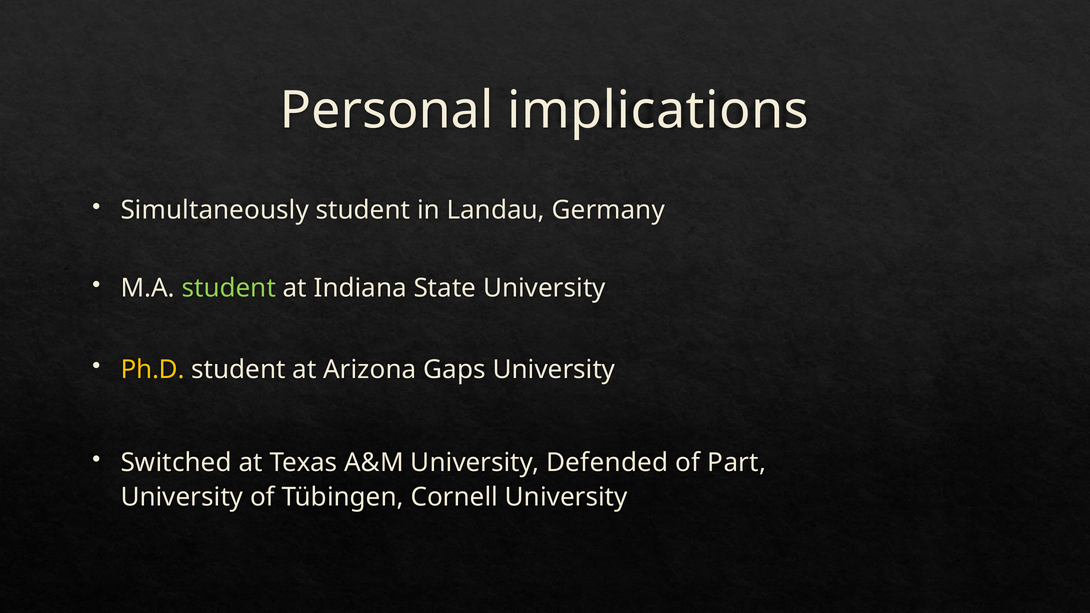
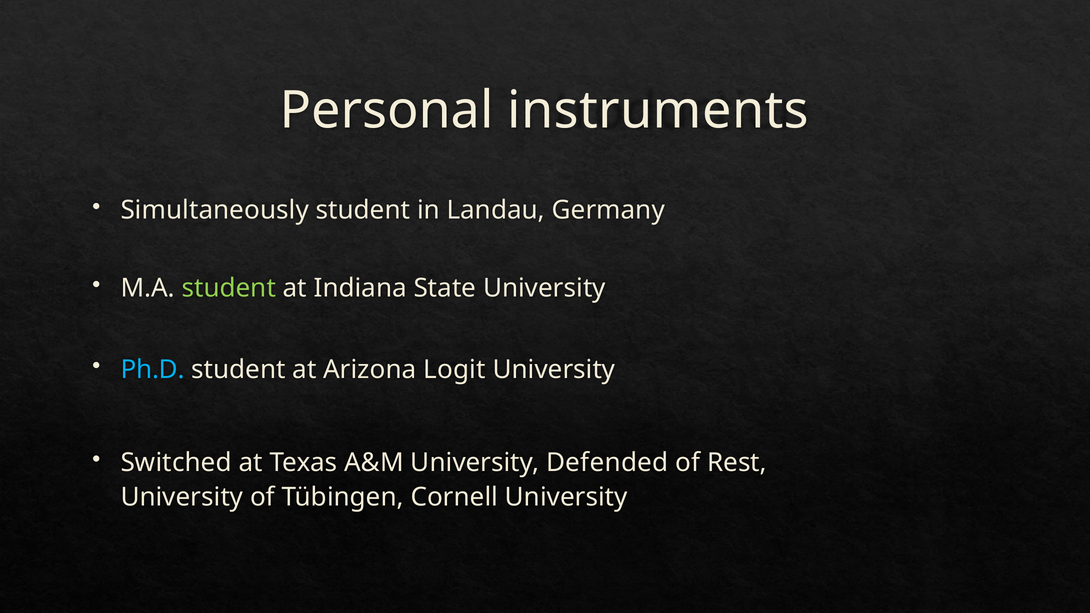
implications: implications -> instruments (658, 110)
Ph.D colour: yellow -> light blue (153, 369)
Gaps: Gaps -> Logit (454, 369)
Part: Part -> Rest (737, 463)
